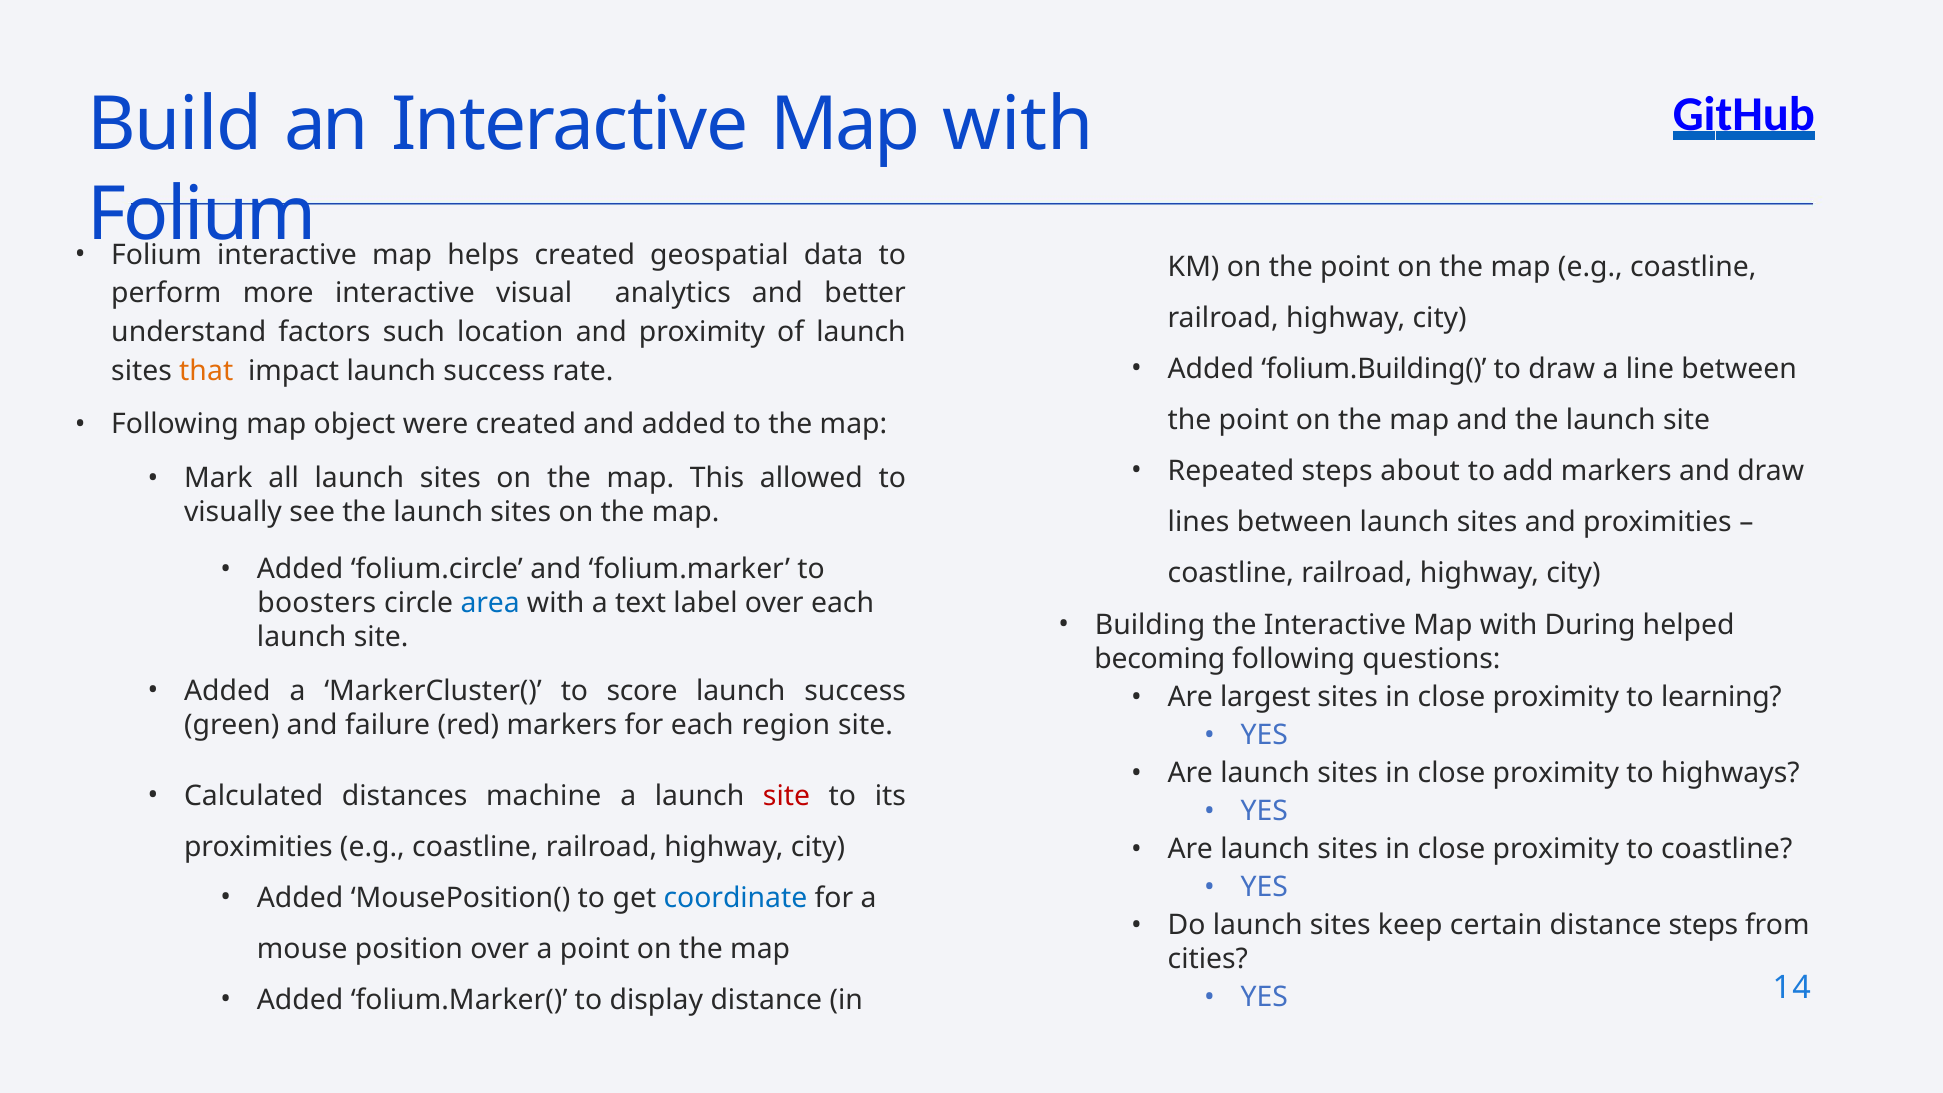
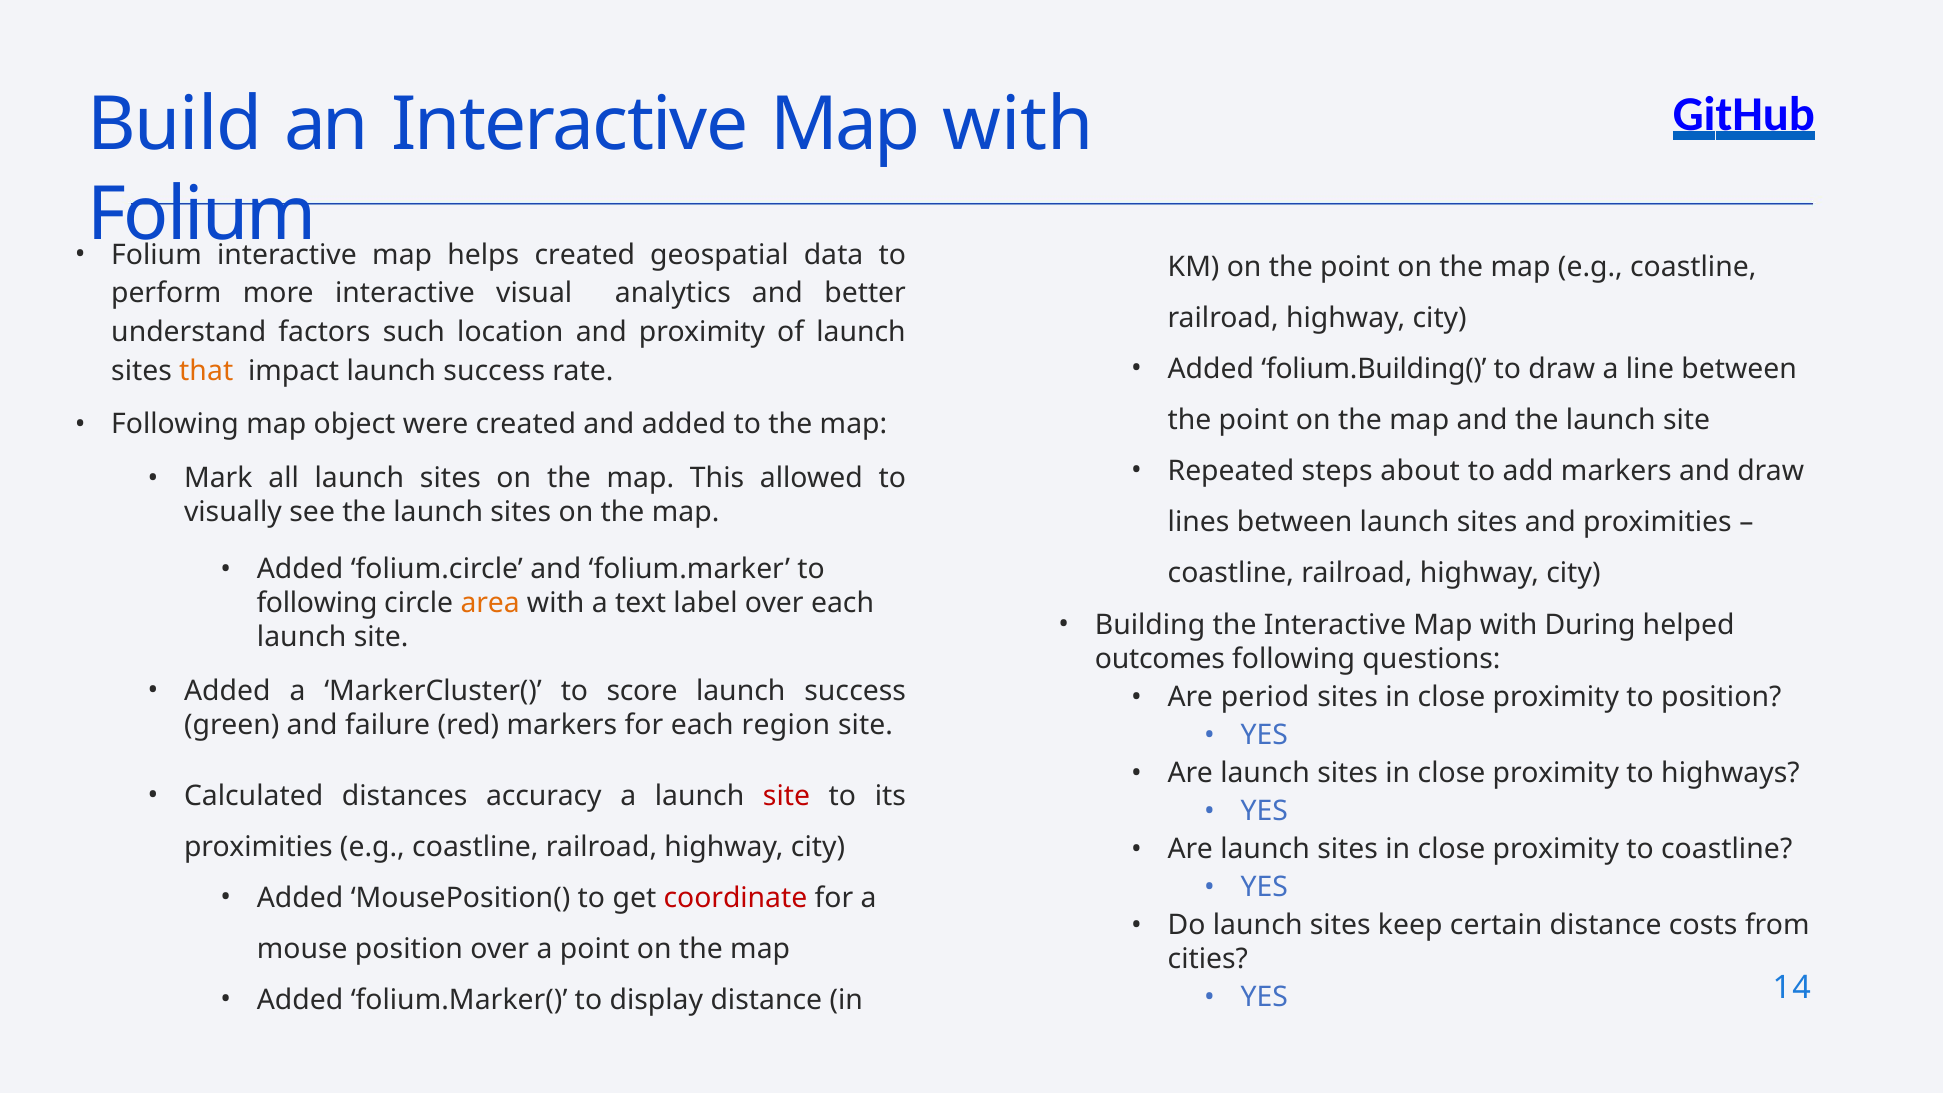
boosters: boosters -> following (317, 603)
area colour: blue -> orange (490, 603)
becoming: becoming -> outcomes (1160, 659)
largest: largest -> period (1265, 697)
to learning: learning -> position (1721, 697)
machine: machine -> accuracy (544, 796)
coordinate colour: blue -> red (735, 898)
distance steps: steps -> costs (1703, 925)
